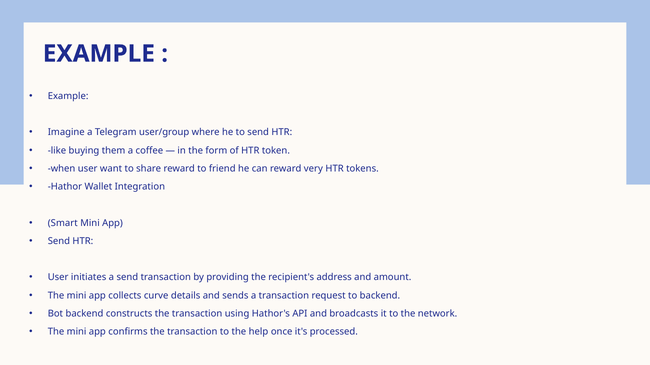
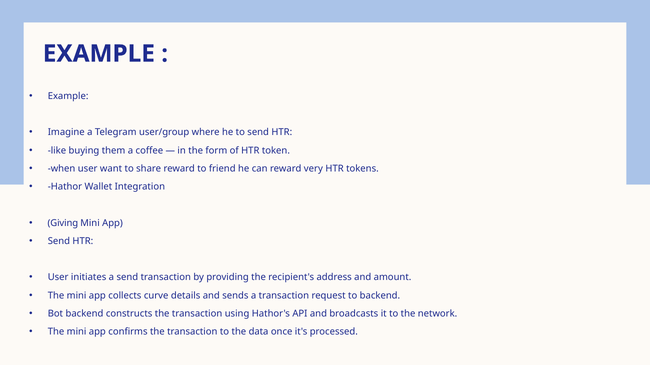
Smart: Smart -> Giving (63, 223)
help: help -> data (259, 332)
